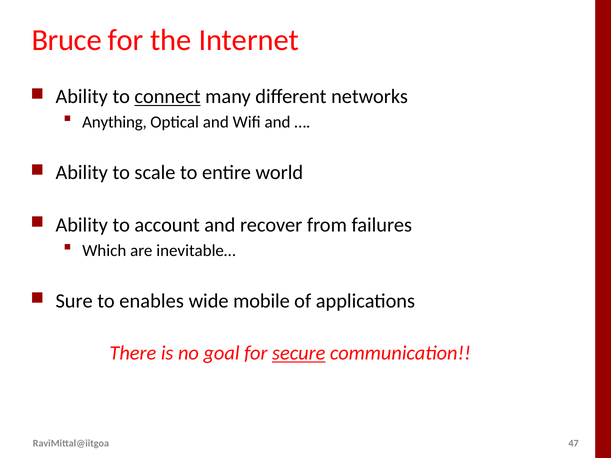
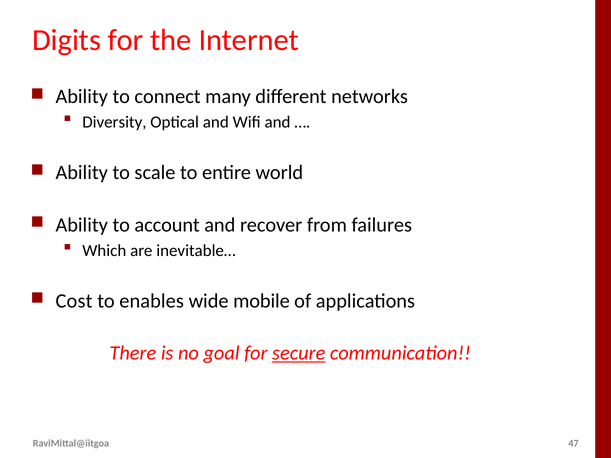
Bruce: Bruce -> Digits (67, 40)
connect underline: present -> none (168, 97)
Anything: Anything -> Diversity (114, 122)
Sure: Sure -> Cost (74, 301)
